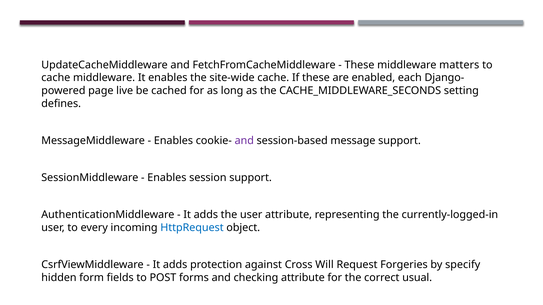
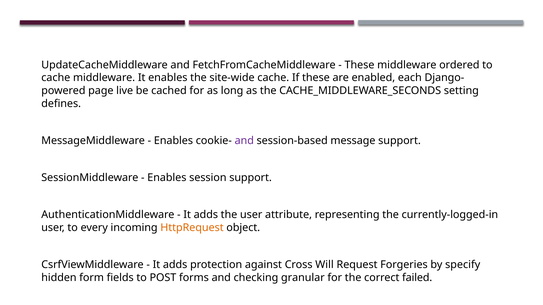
matters: matters -> ordered (459, 65)
HttpRequest colour: blue -> orange (192, 228)
checking attribute: attribute -> granular (303, 278)
usual: usual -> failed (417, 278)
